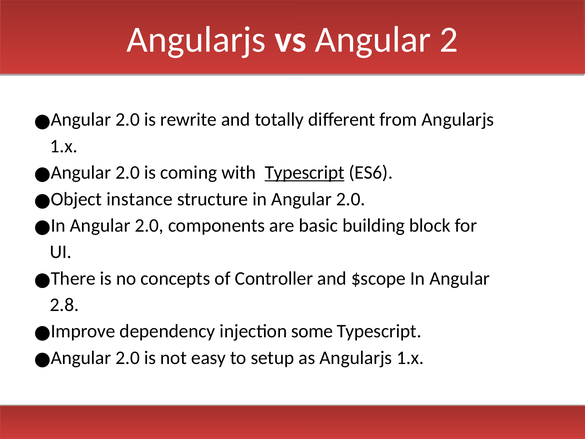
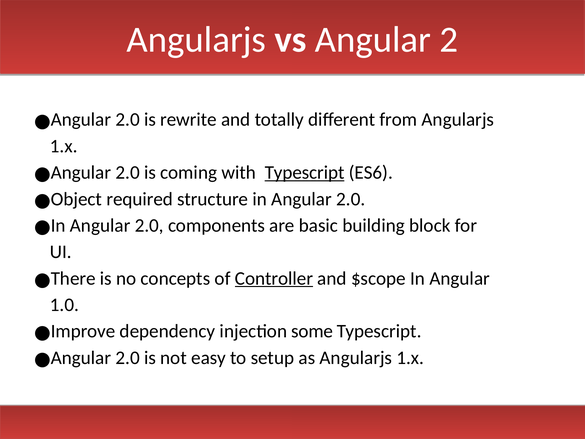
instance: instance -> required (140, 199)
Controller underline: none -> present (274, 278)
2.8: 2.8 -> 1.0 (64, 305)
